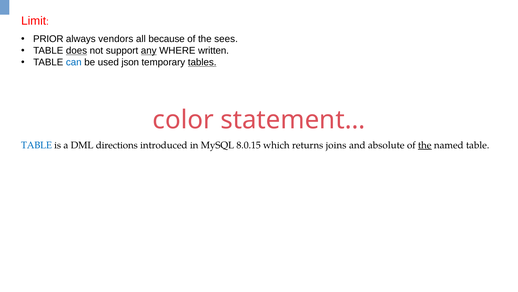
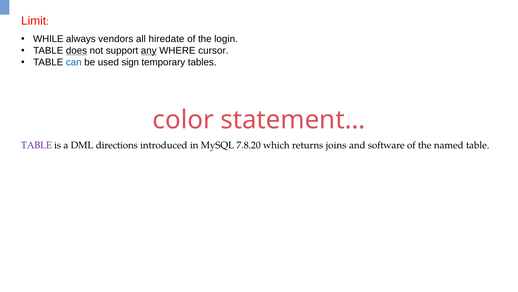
PRIOR: PRIOR -> WHILE (48, 39)
because: because -> hiredate (166, 39)
sees: sees -> login (226, 39)
written: written -> cursor (213, 51)
json: json -> sign (130, 62)
tables underline: present -> none (202, 62)
TABLE colour: blue -> purple (36, 145)
8.0.15: 8.0.15 -> 7.8.20 (249, 145)
absolute: absolute -> software (386, 145)
the underline: present -> none (425, 145)
